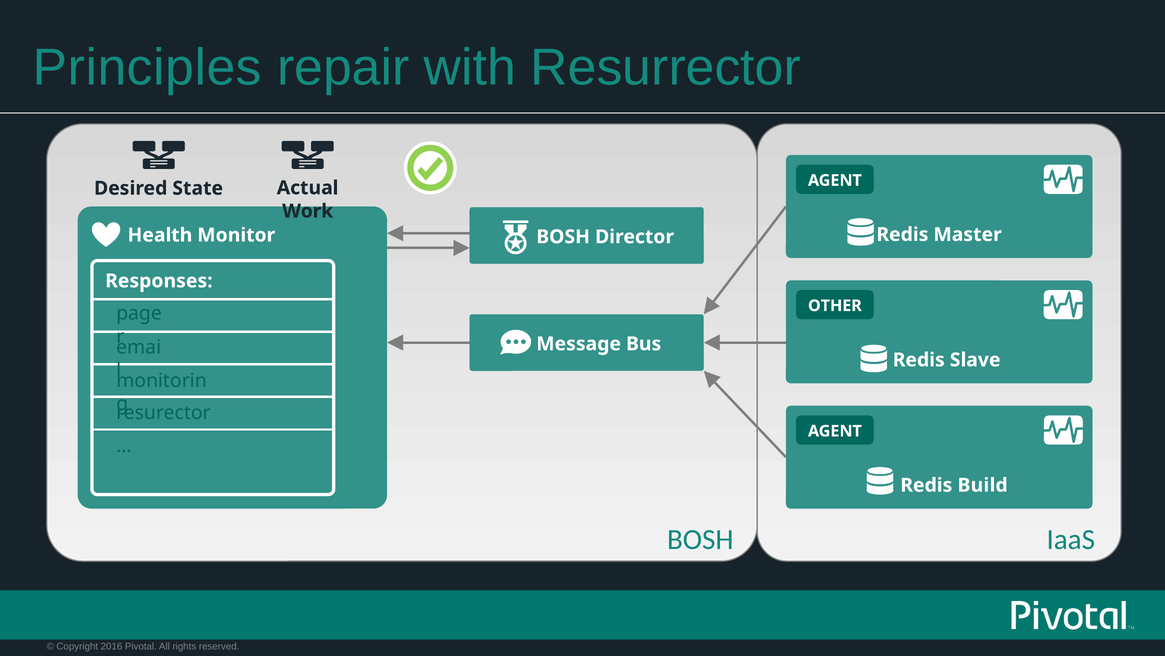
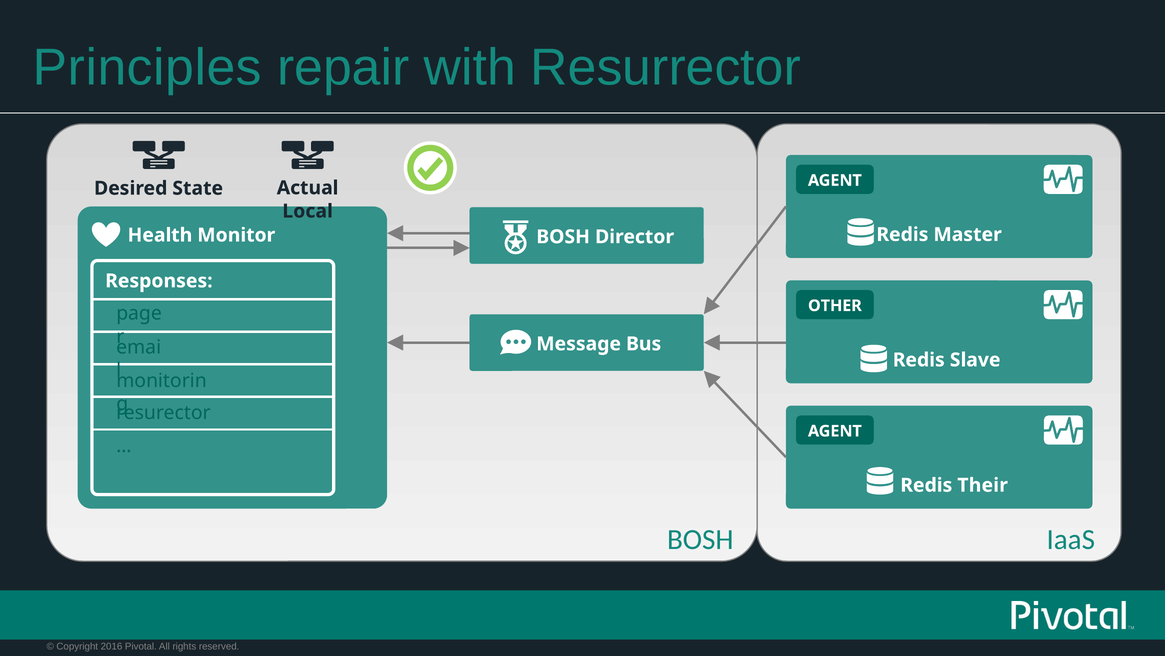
Work: Work -> Local (308, 211)
Build: Build -> Their (983, 485)
